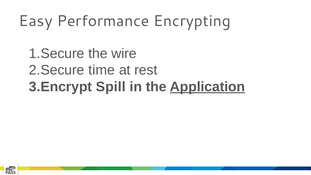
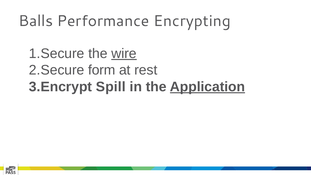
Easy: Easy -> Balls (36, 21)
wire underline: none -> present (124, 54)
time: time -> form (102, 70)
